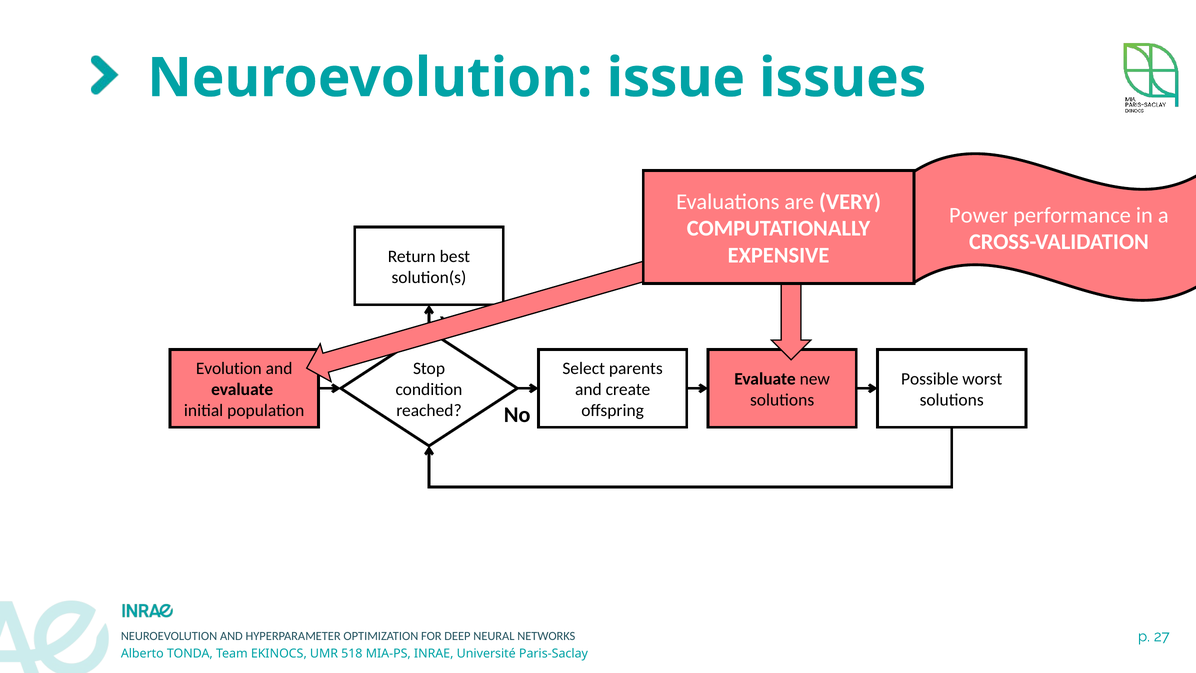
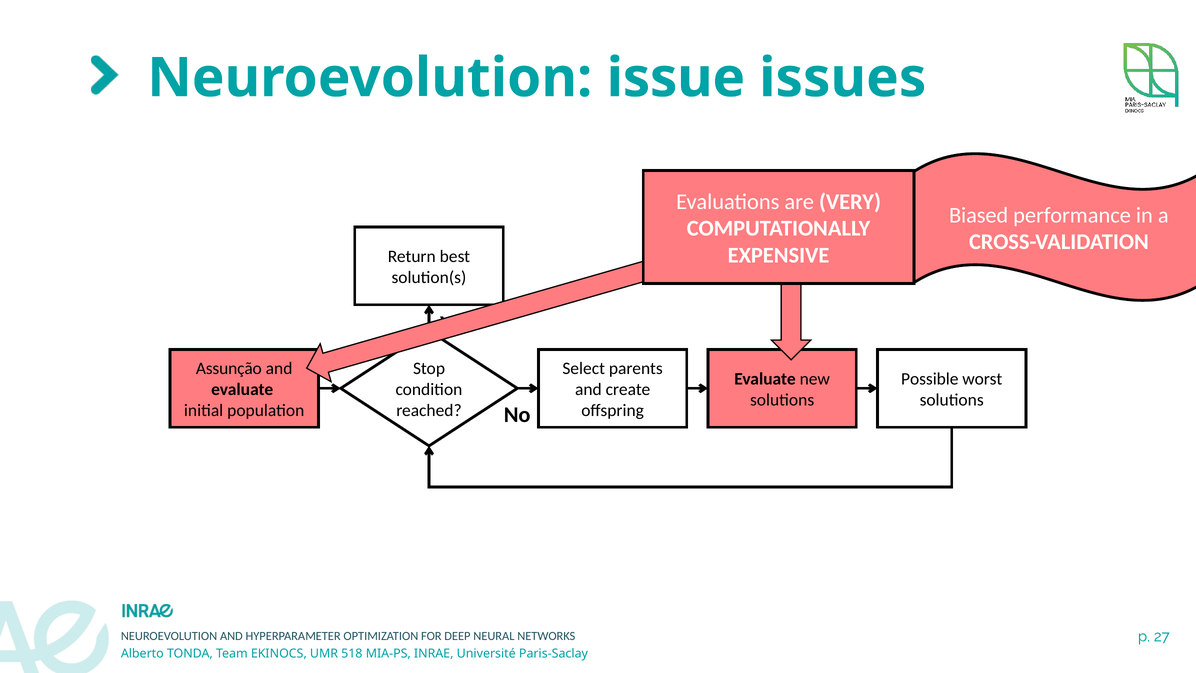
Power: Power -> Biased (979, 215)
Evolution: Evolution -> Assunção (229, 368)
